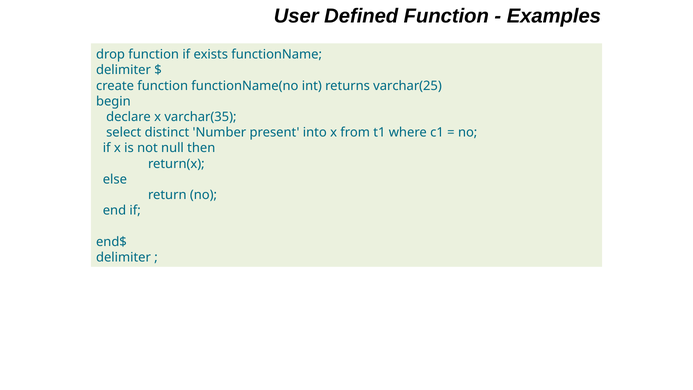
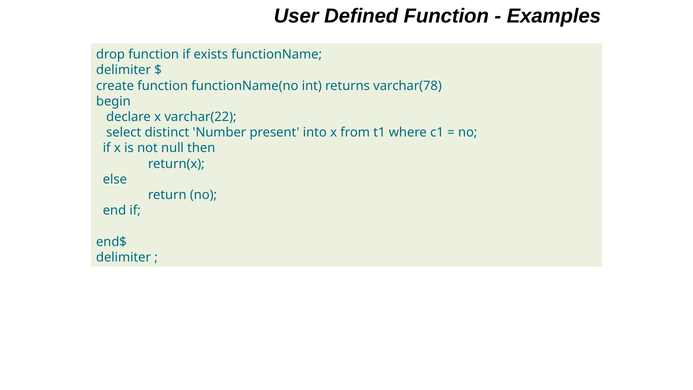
varchar(25: varchar(25 -> varchar(78 (408, 86)
varchar(35: varchar(35 -> varchar(22 (200, 117)
